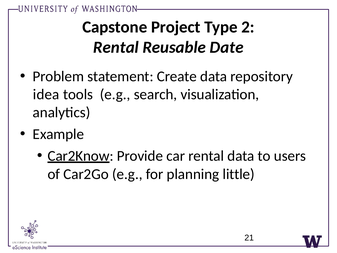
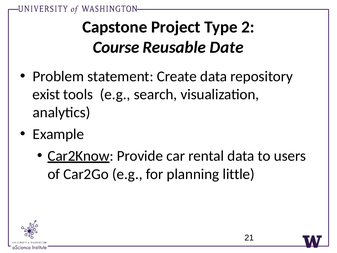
Rental: Rental -> Course (116, 47)
idea: idea -> exist (46, 94)
